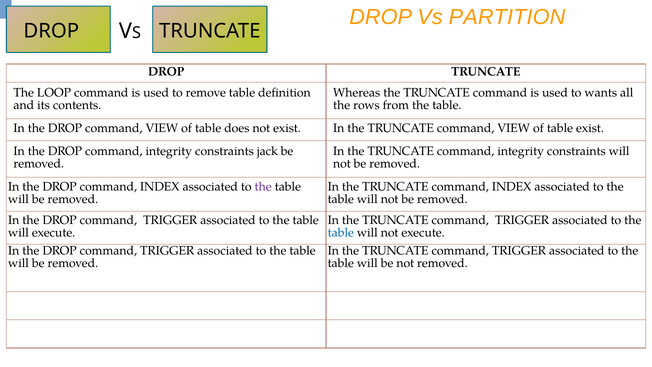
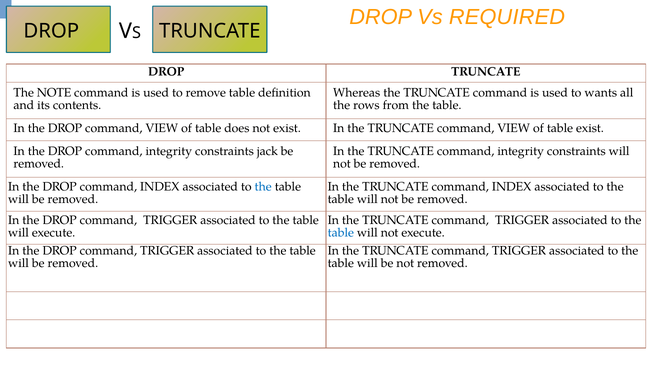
PARTITION: PARTITION -> REQUIRED (507, 17)
LOOP: LOOP -> NOTE (54, 93)
the colour: purple -> blue (263, 187)
